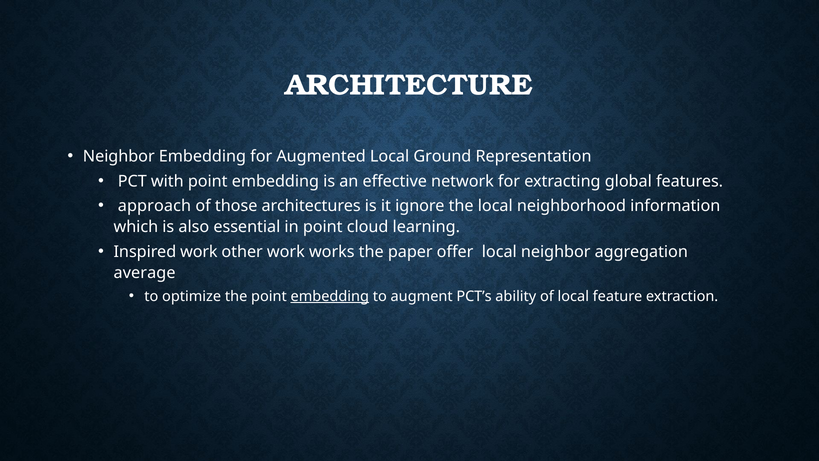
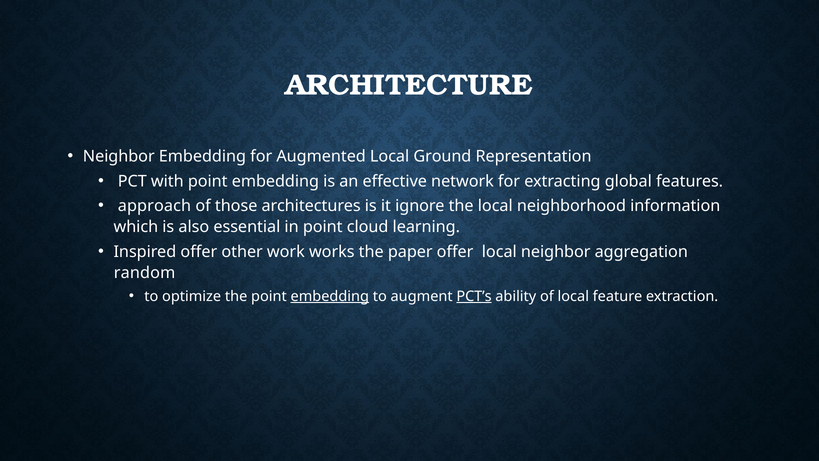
Inspired work: work -> offer (199, 252)
average: average -> random (145, 273)
PCT’s underline: none -> present (474, 296)
